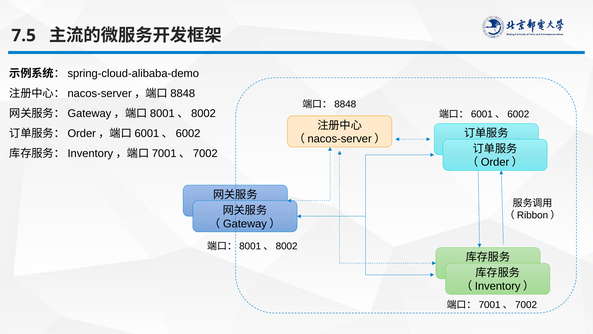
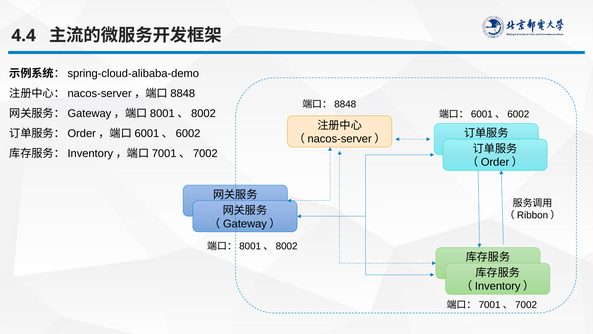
7.5: 7.5 -> 4.4 (24, 35)
